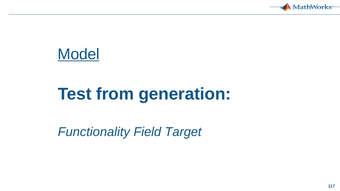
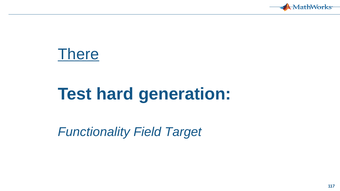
Model: Model -> There (78, 54)
from: from -> hard (115, 94)
